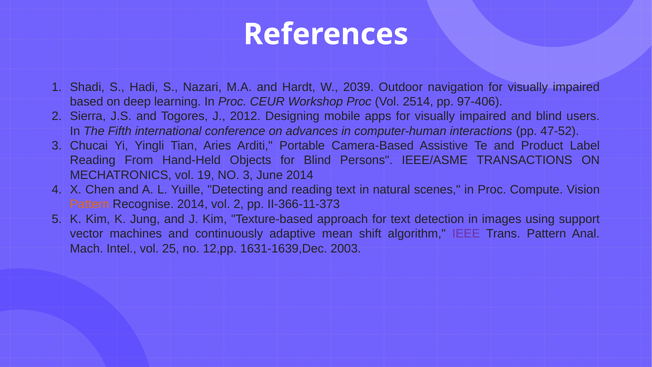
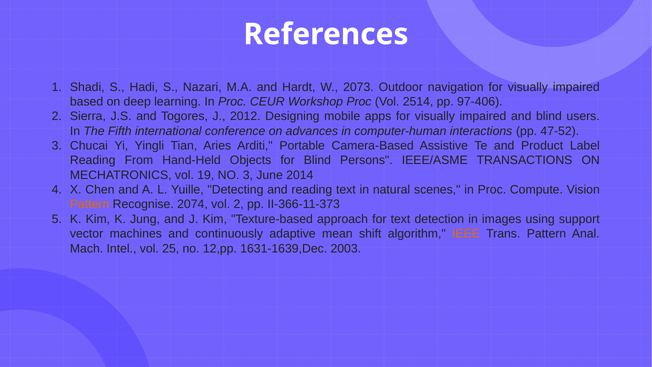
2039: 2039 -> 2073 (358, 87)
Recognise 2014: 2014 -> 2074 (192, 204)
IEEE colour: purple -> orange (466, 234)
